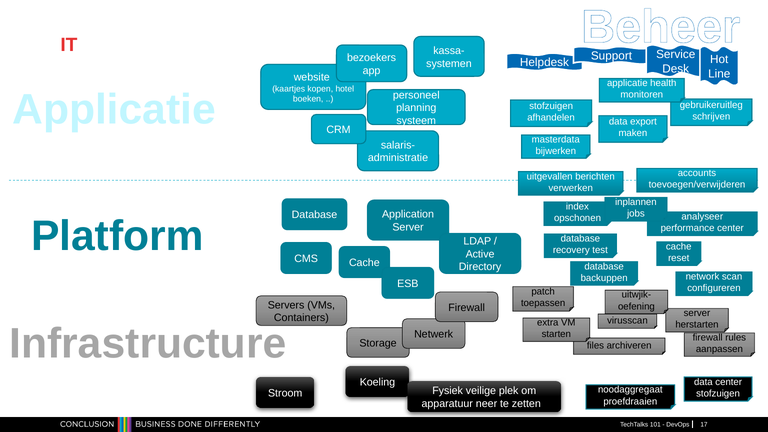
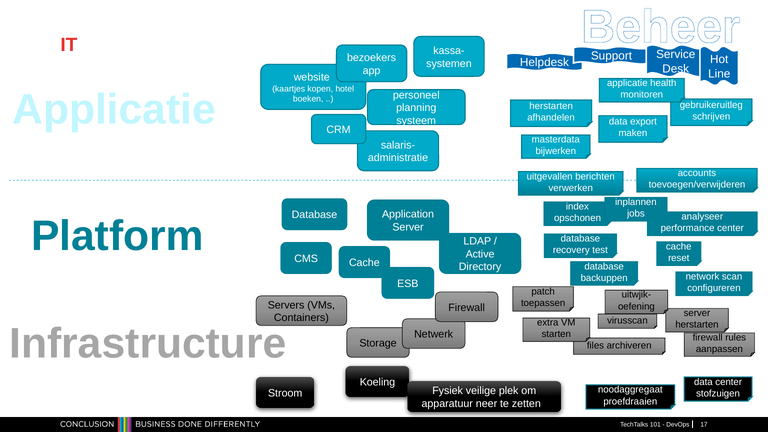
stofzuigen: stofzuigen -> herstarten (551, 106)
